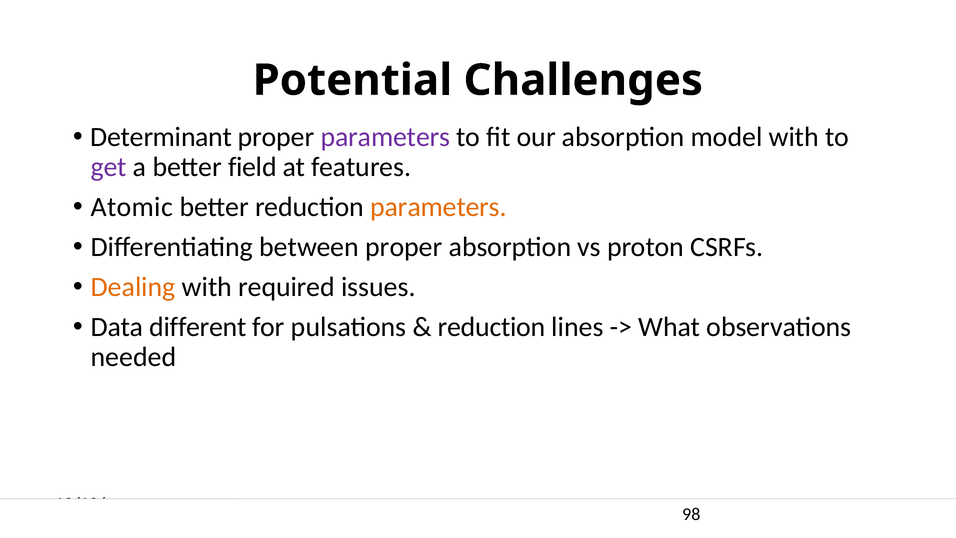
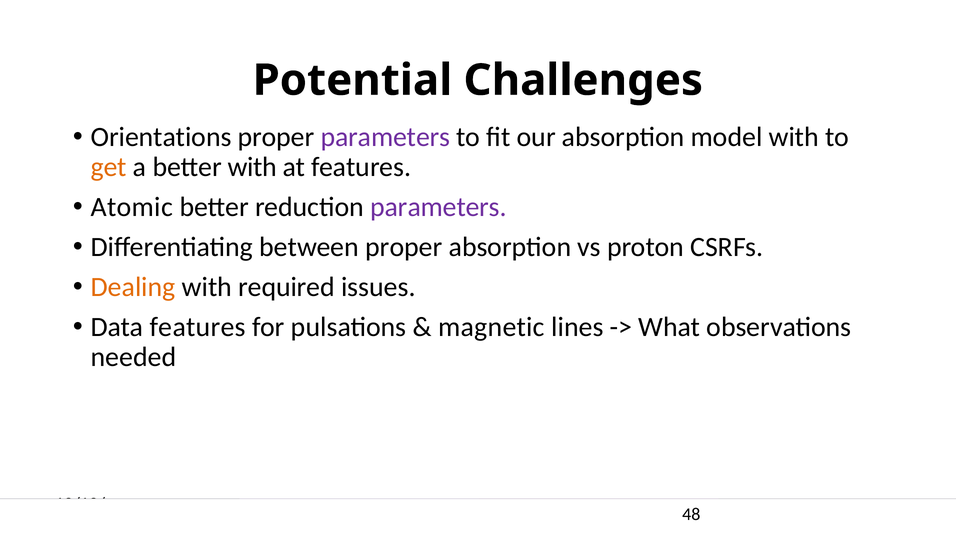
Determinant: Determinant -> Orientations (161, 137)
get colour: purple -> orange (109, 167)
better field: field -> with (252, 167)
parameters colour: orange -> purple (439, 207)
Data different: different -> features (198, 327)
reduction: reduction -> magnetic (491, 327)
98: 98 -> 48 (691, 514)
